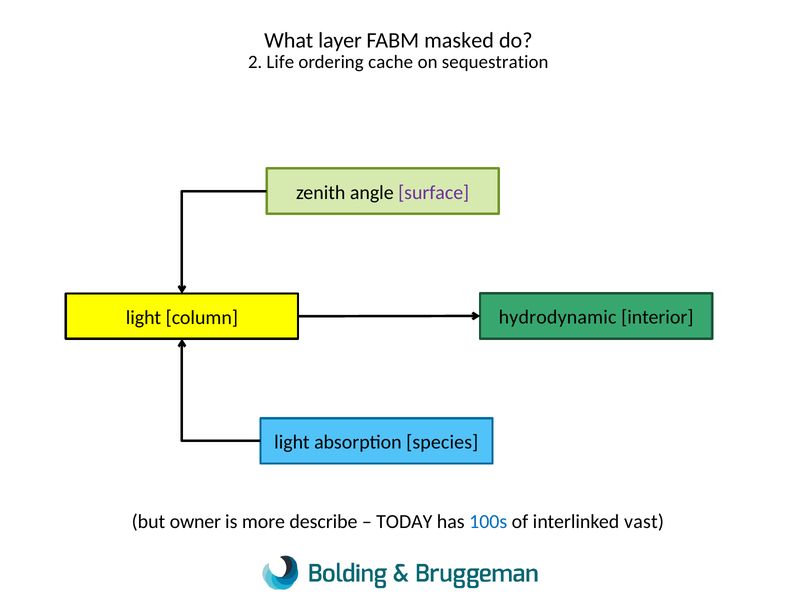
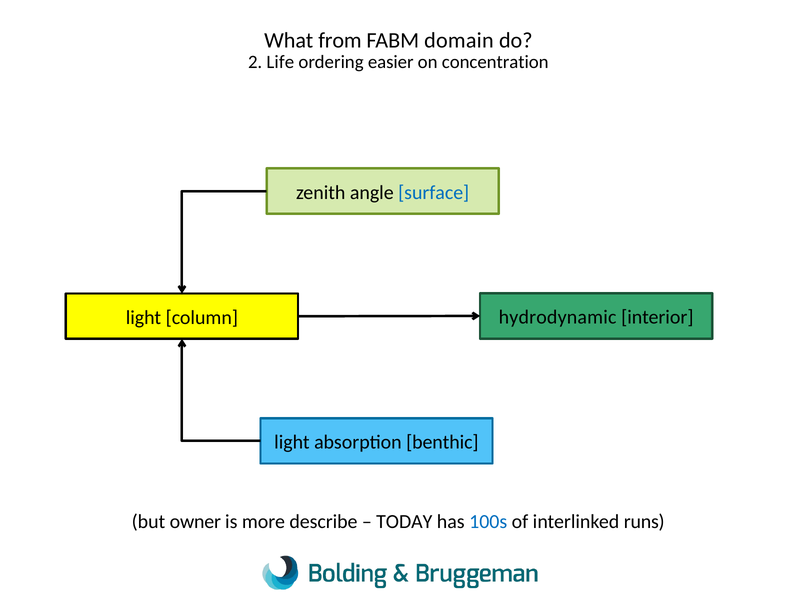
layer: layer -> from (340, 40)
masked: masked -> domain (459, 40)
cache: cache -> easier (391, 62)
sequestration: sequestration -> concentration (495, 62)
surface colour: purple -> blue (434, 192)
species: species -> benthic (442, 442)
vast: vast -> runs (644, 521)
